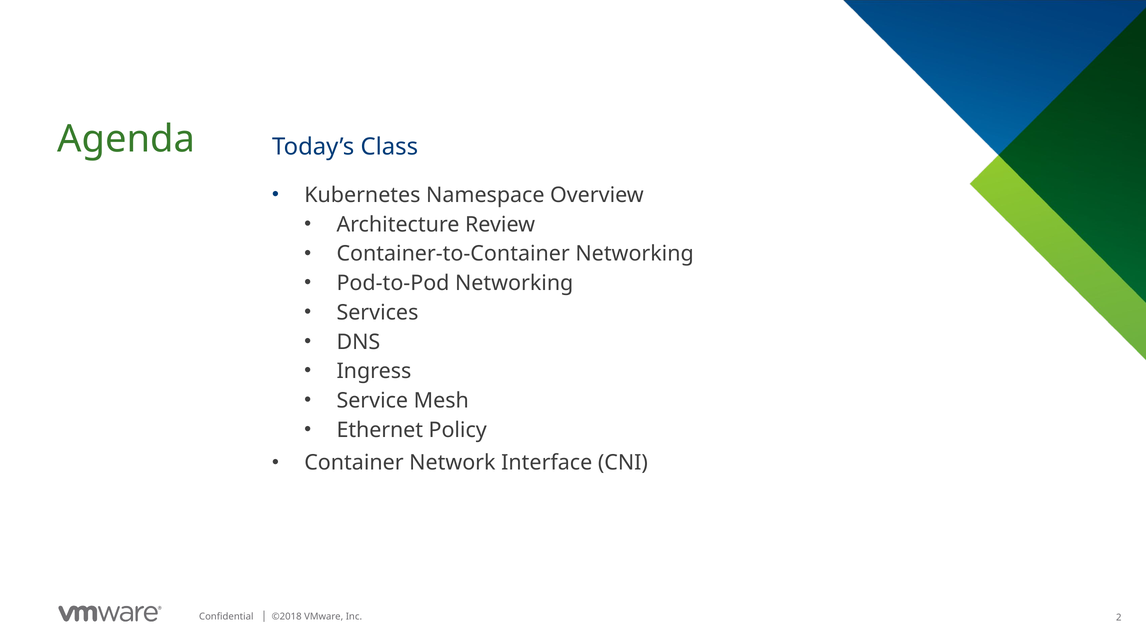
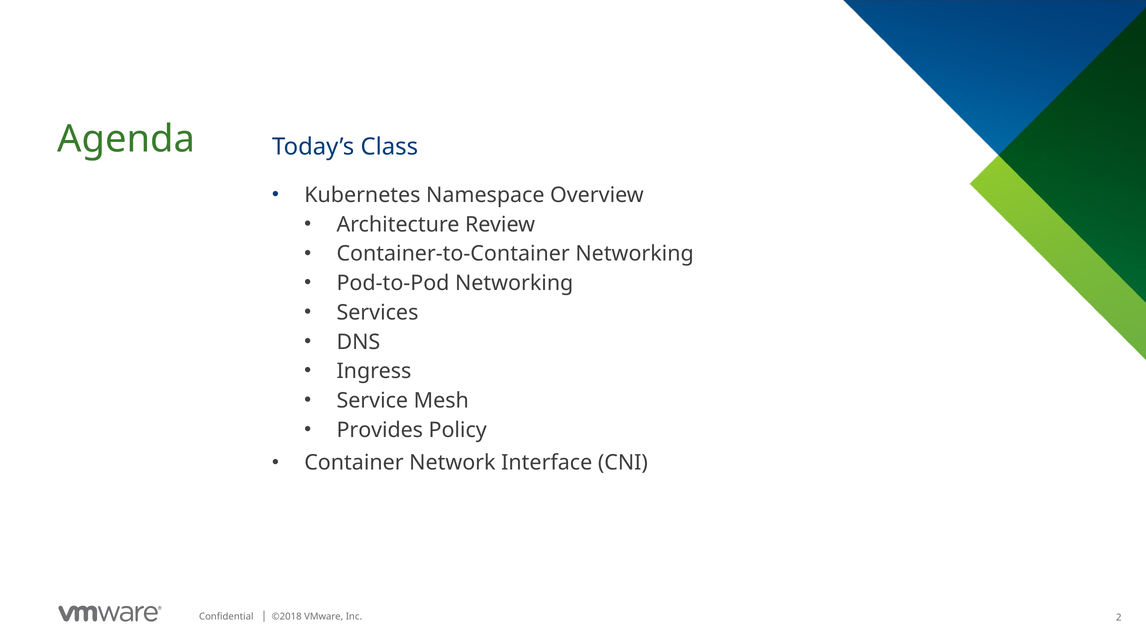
Ethernet: Ethernet -> Provides (380, 430)
